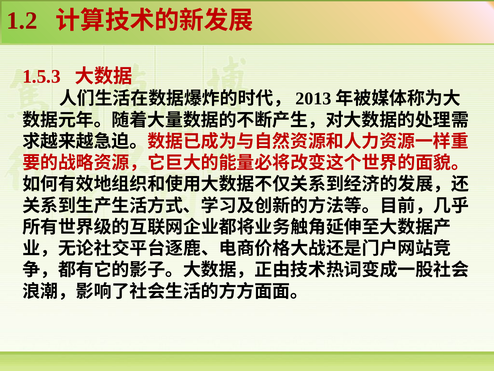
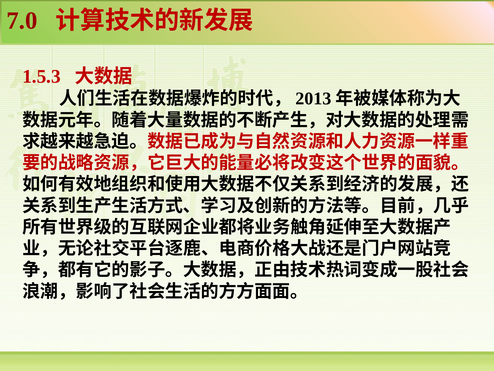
1.2: 1.2 -> 7.0 (22, 21)
